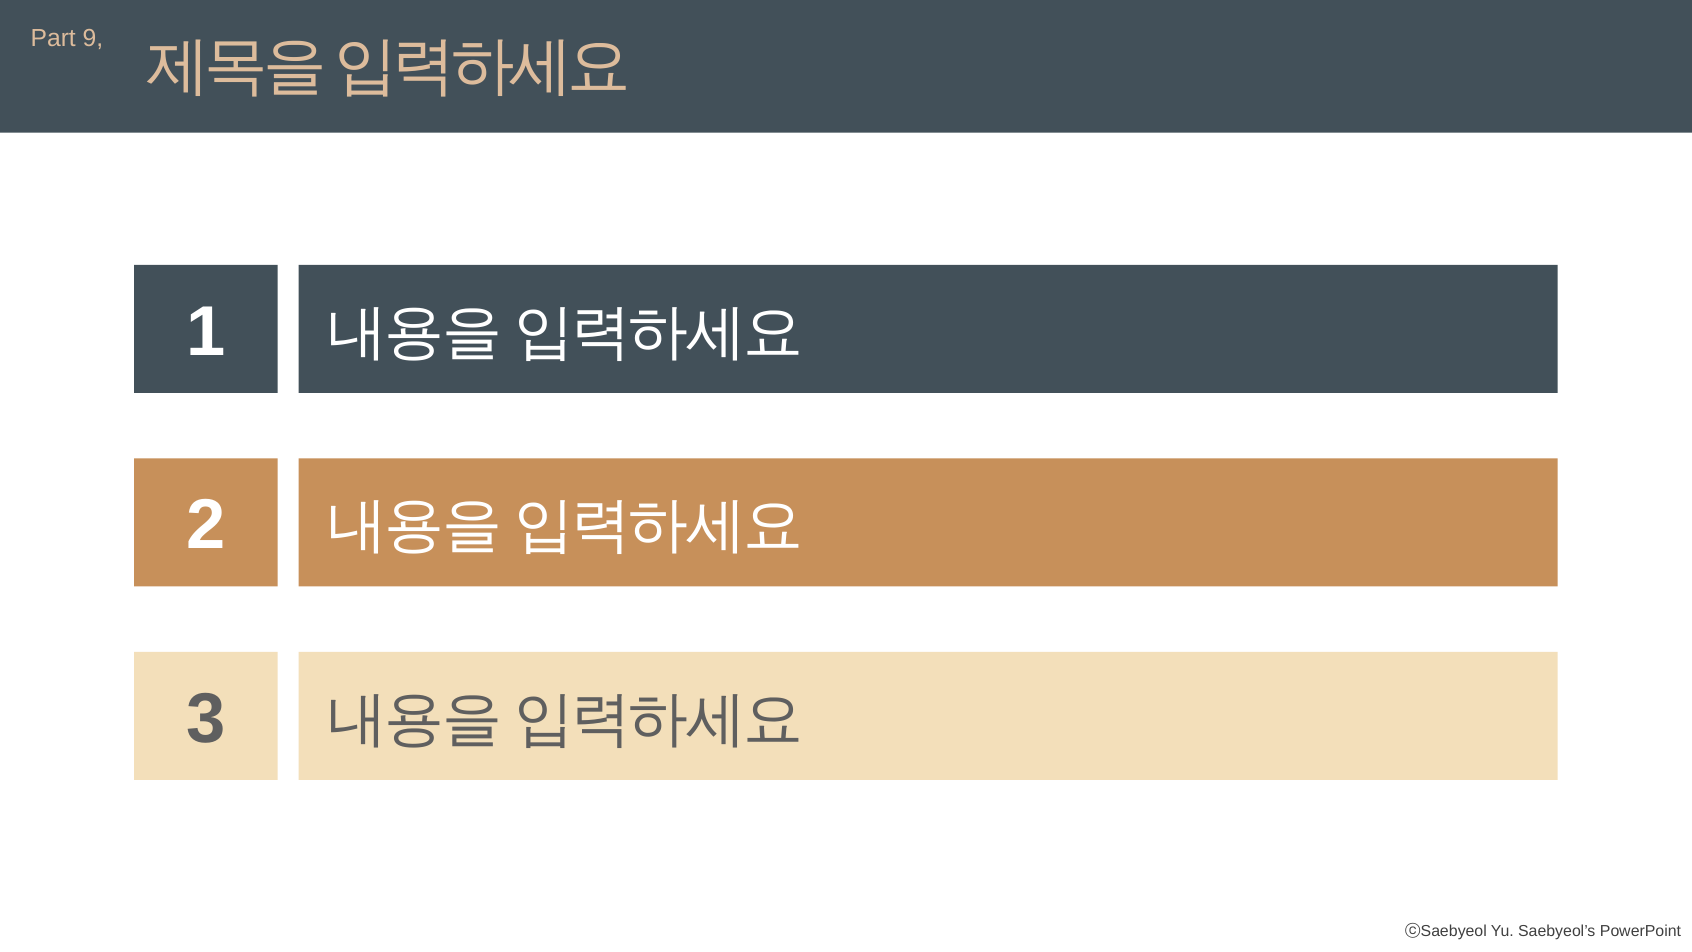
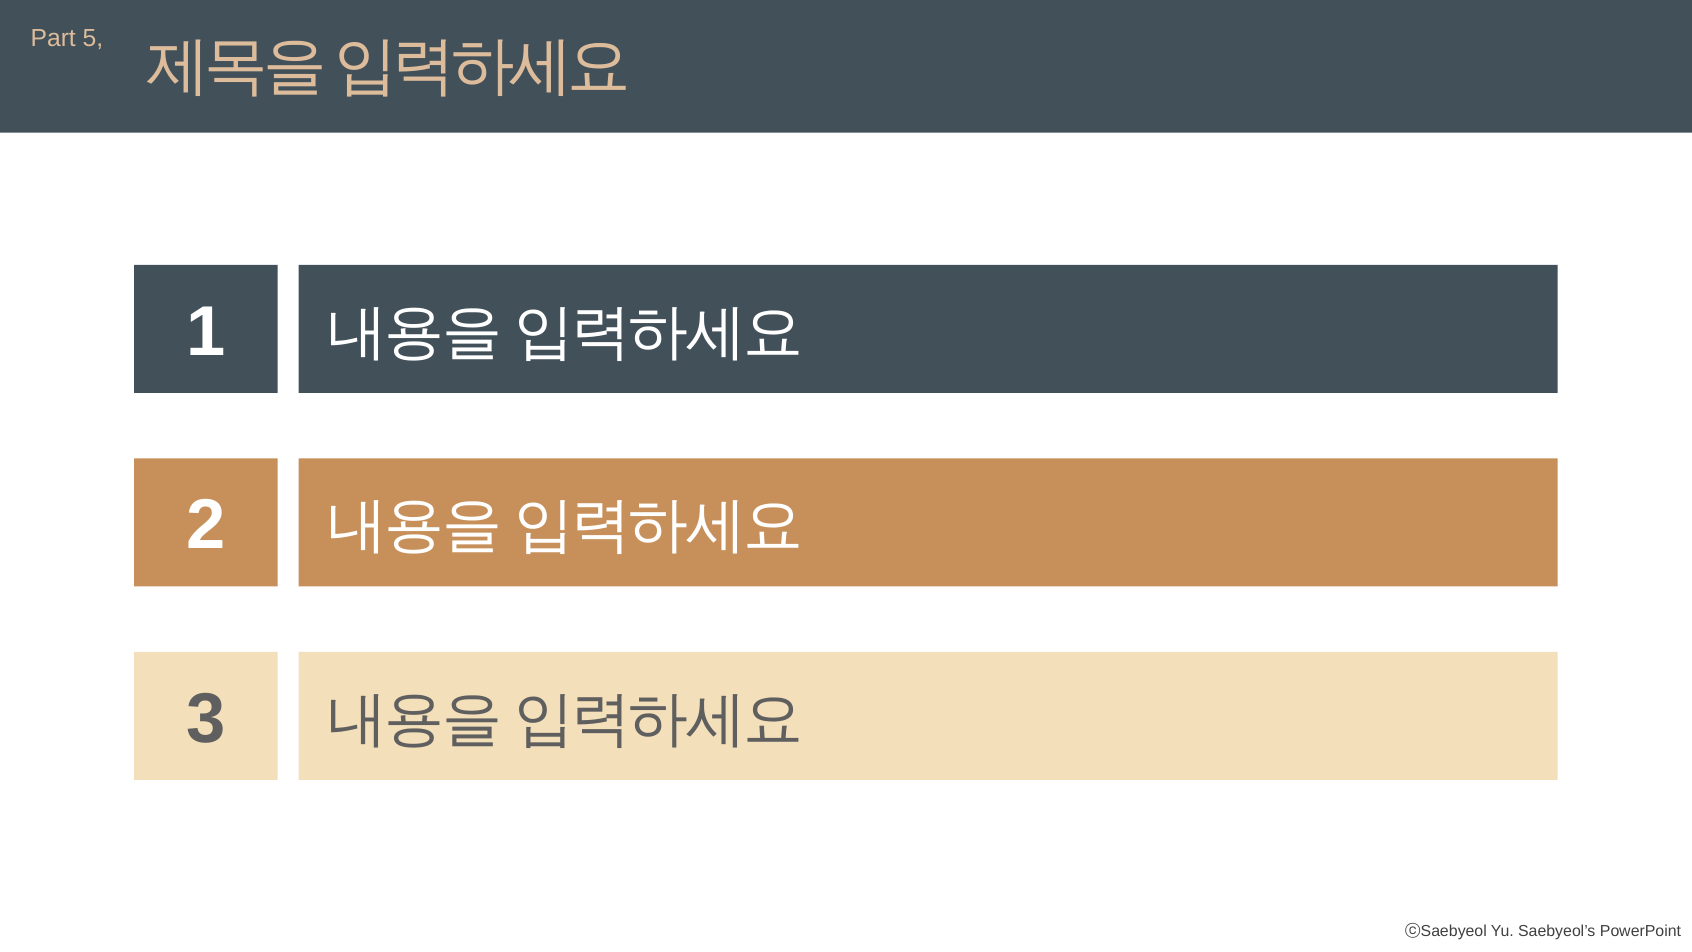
9: 9 -> 5 (93, 38)
